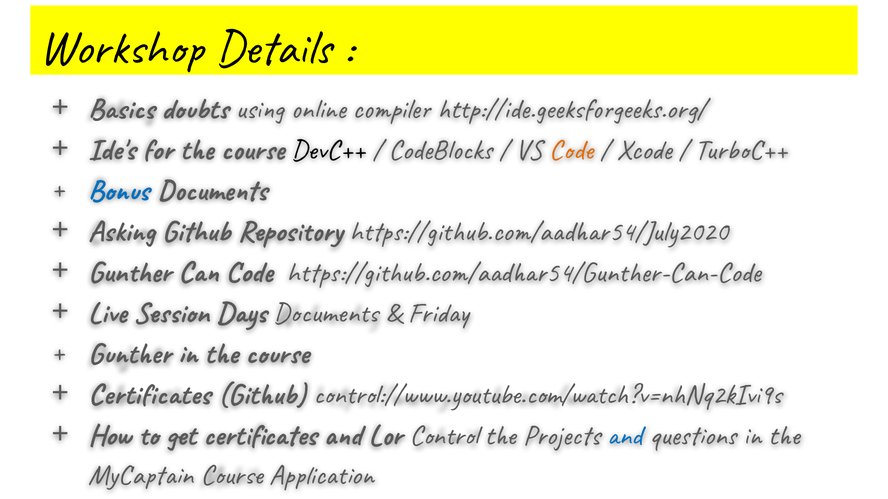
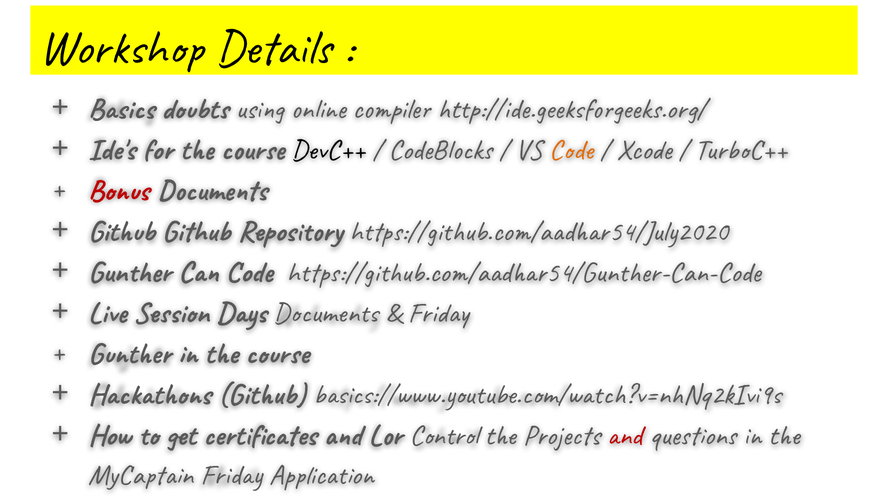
Bonus colour: blue -> red (119, 190)
Asking: Asking -> Github (122, 231)
Certificates: Certificates -> Hackathons (150, 395)
control://www.youtube.com/watch?v=nhNq2kIvi9s: control://www.youtube.com/watch?v=nhNq2kIvi9s -> basics://www.youtube.com/watch?v=nhNq2kIvi9s (547, 395)
and colour: blue -> red (625, 436)
MyCaptain Course: Course -> Friday (231, 475)
